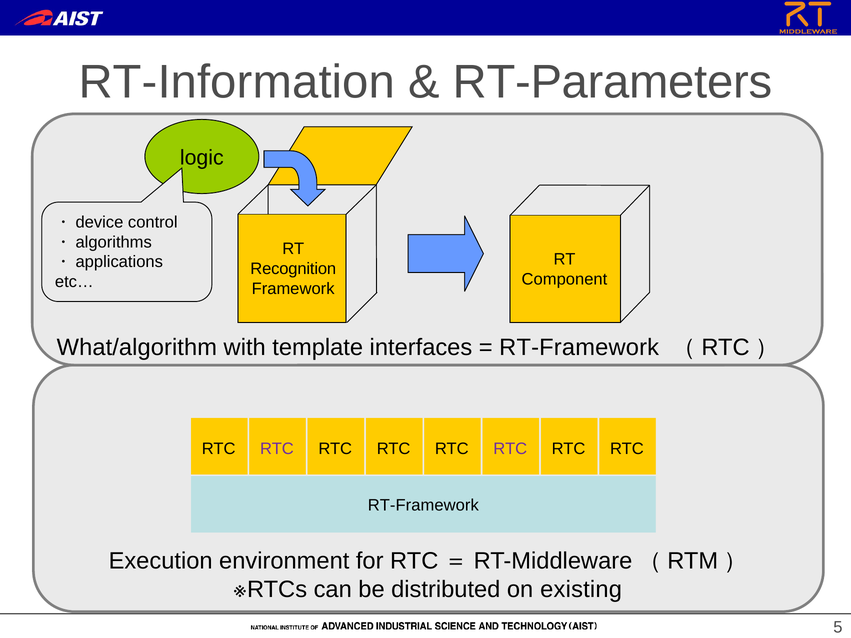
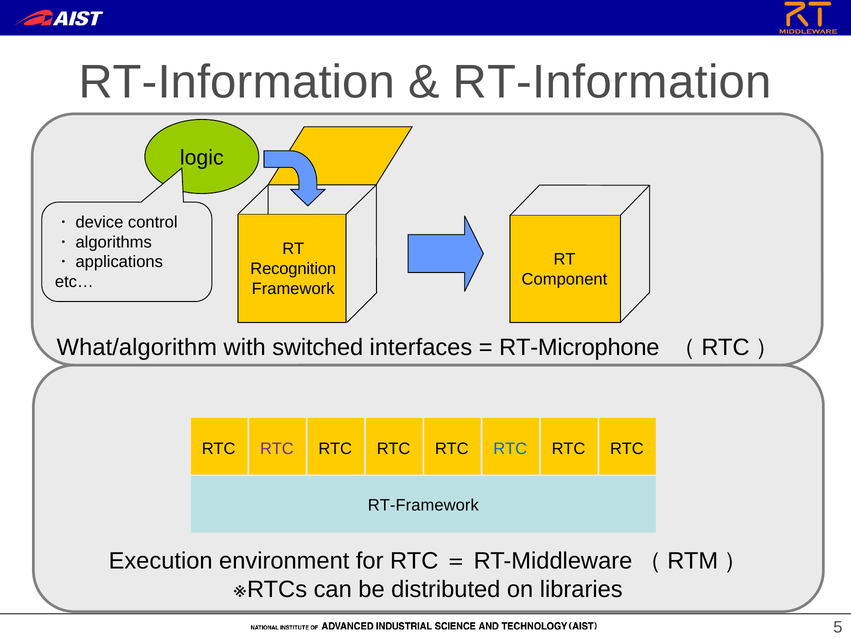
RT-Parameters: RT-Parameters -> RT-Information (612, 82)
template: template -> switched (318, 347)
RT-Framework: RT-Framework -> RT-Microphone (579, 347)
RTC colour: purple -> blue (510, 449)
existing: existing -> libraries (581, 590)
